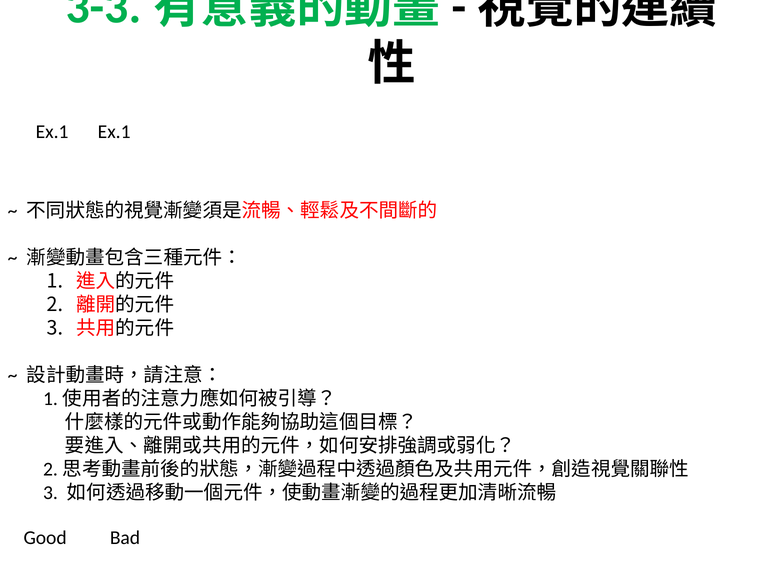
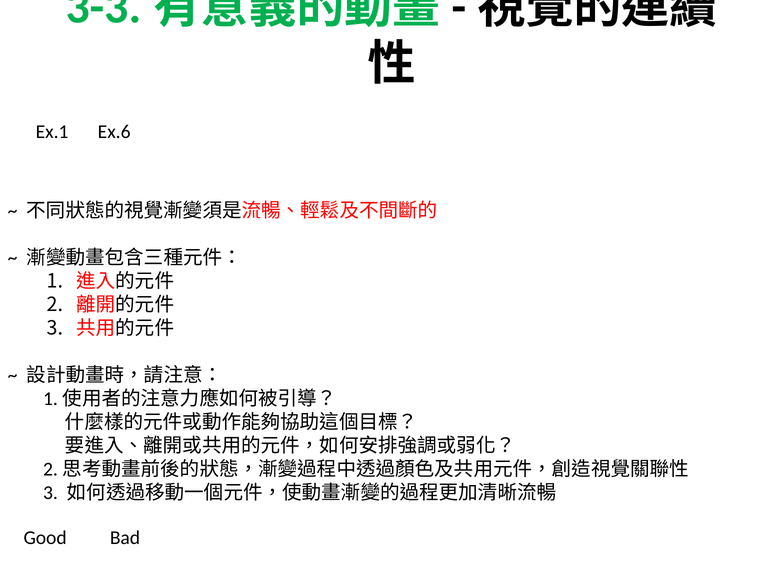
Ex.1 Ex.1: Ex.1 -> Ex.6 (114, 132)
